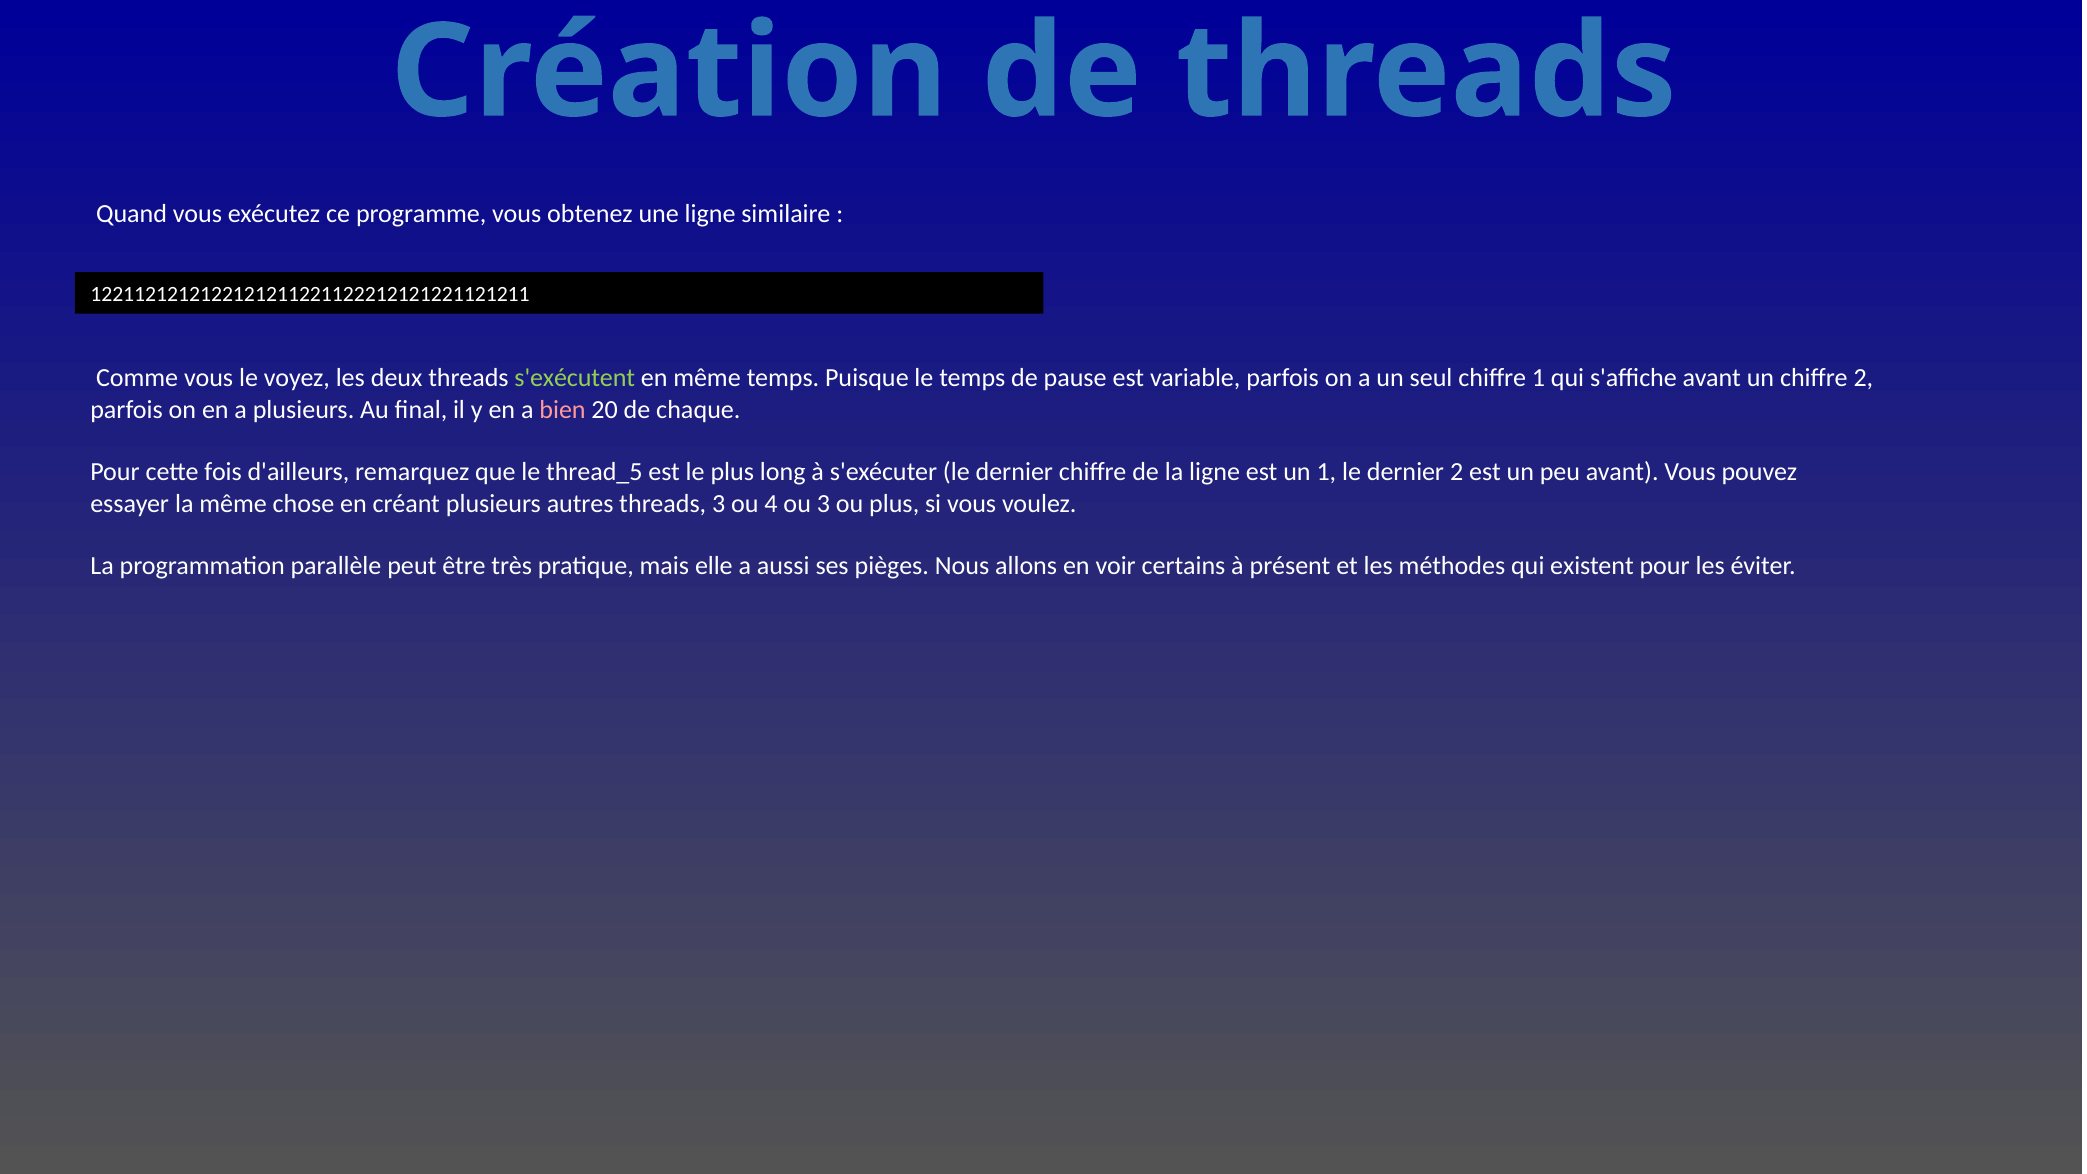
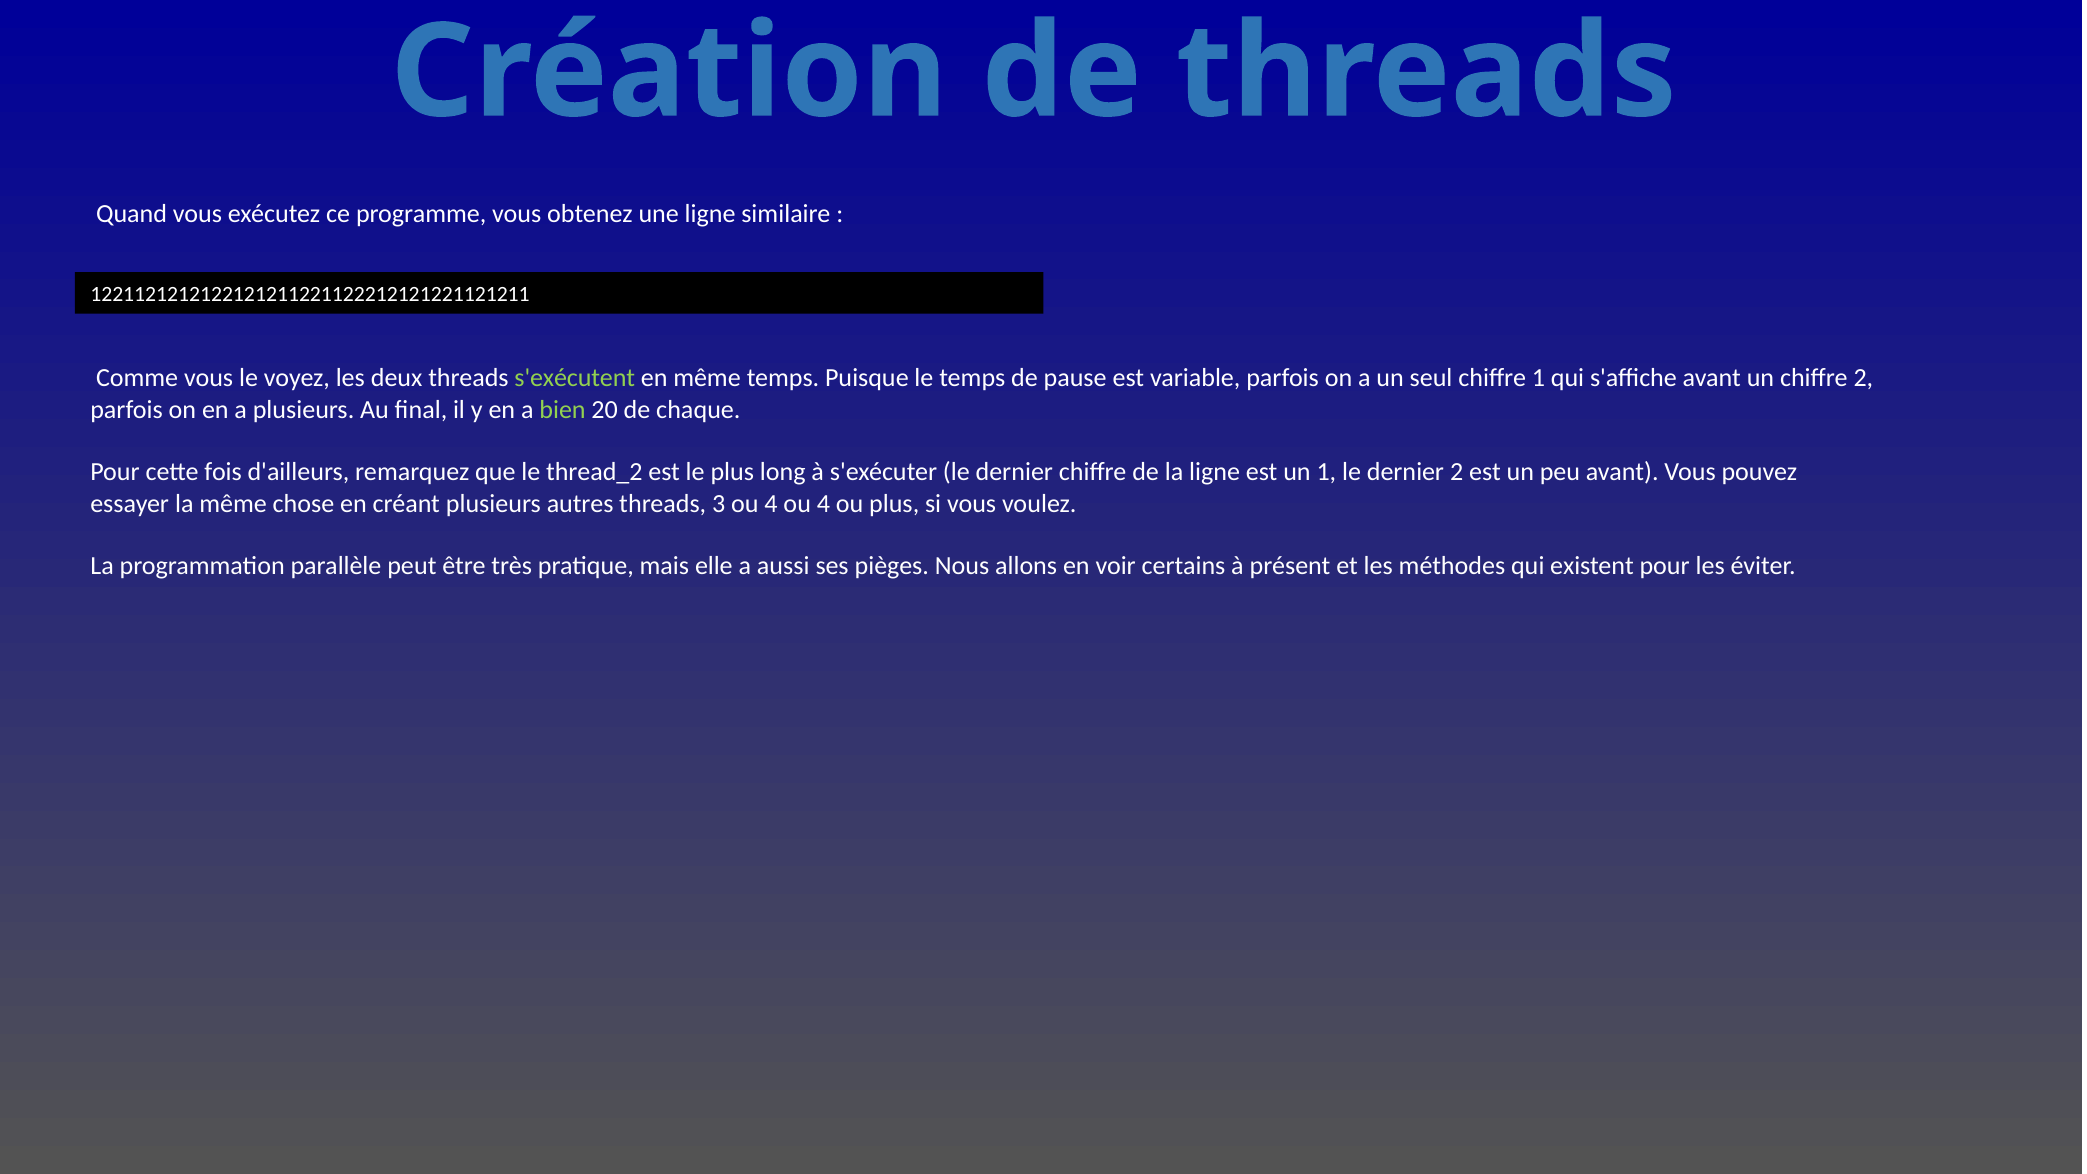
bien colour: pink -> light green (563, 410)
thread_5: thread_5 -> thread_2 (594, 472)
4 ou 3: 3 -> 4 (823, 503)
